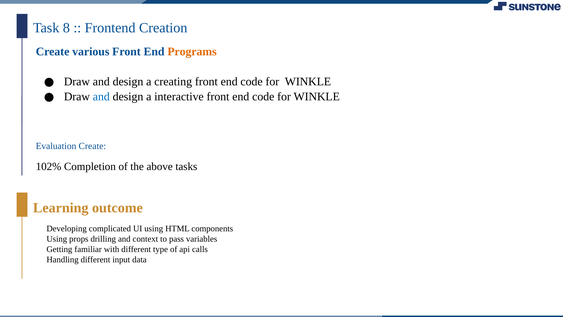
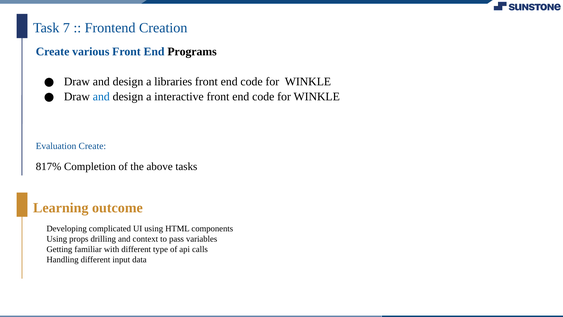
8: 8 -> 7 (66, 28)
Programs colour: orange -> black (192, 51)
creating: creating -> libraries (173, 82)
102%: 102% -> 817% (49, 167)
